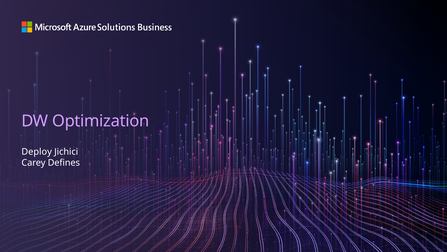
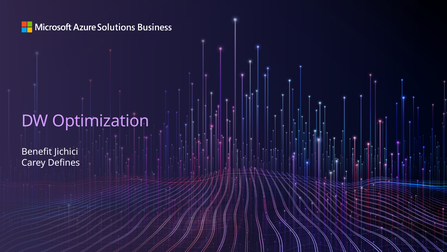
Deploy: Deploy -> Benefit (37, 151)
